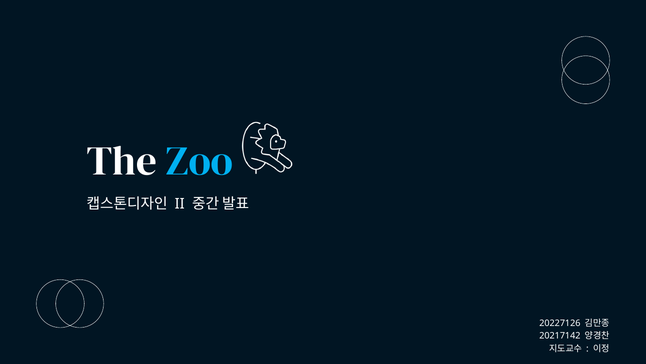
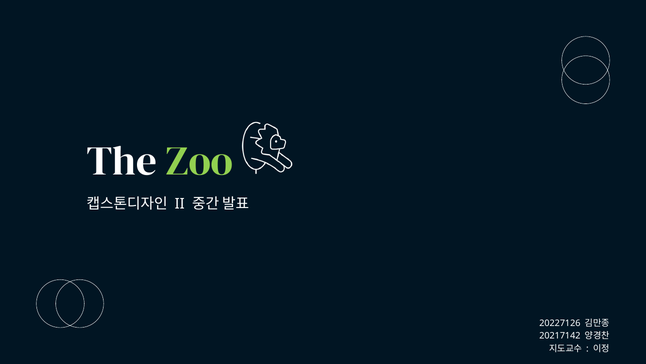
Zoo colour: light blue -> light green (199, 161)
